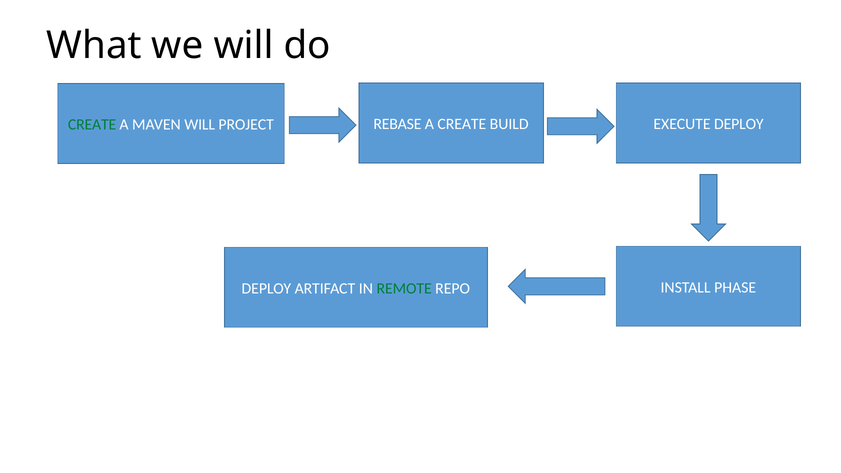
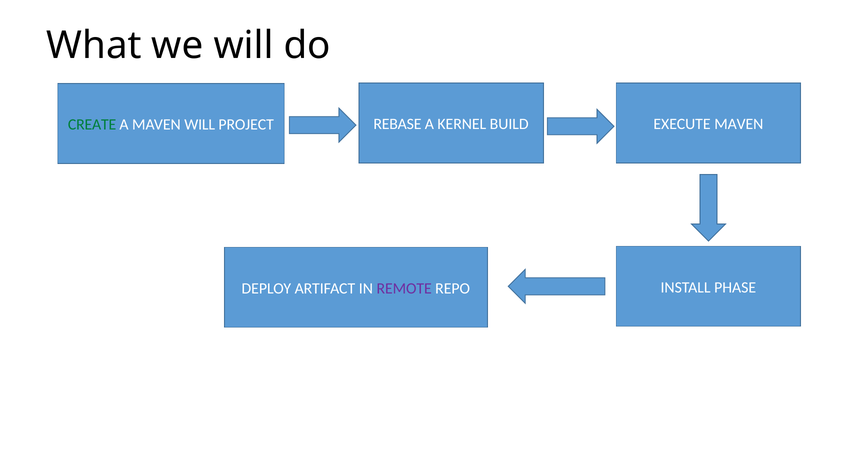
A CREATE: CREATE -> KERNEL (462, 124)
EXECUTE DEPLOY: DEPLOY -> MAVEN (739, 124)
REMOTE colour: green -> purple (404, 288)
